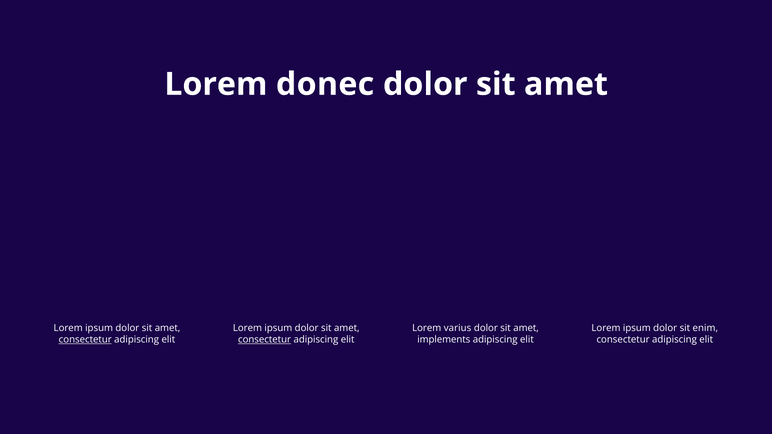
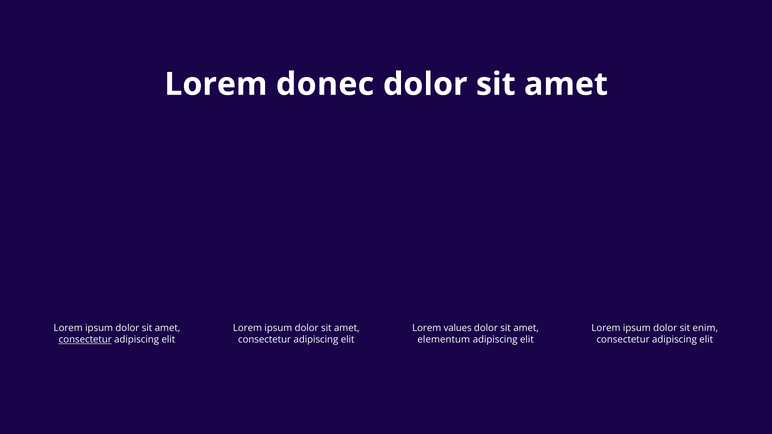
varius: varius -> values (458, 328)
consectetur underline: present -> none (265, 340)
implements: implements -> elementum (444, 340)
